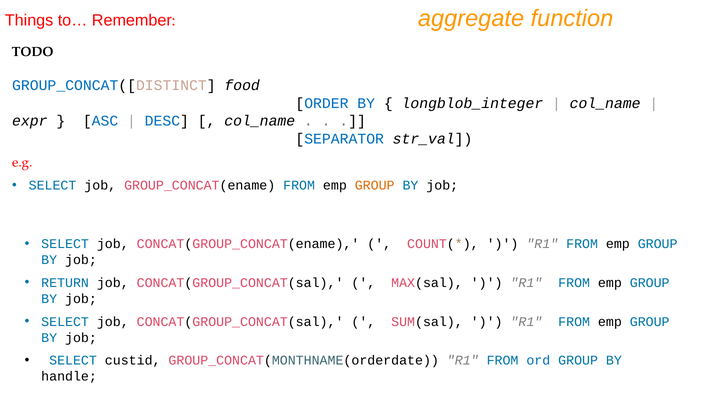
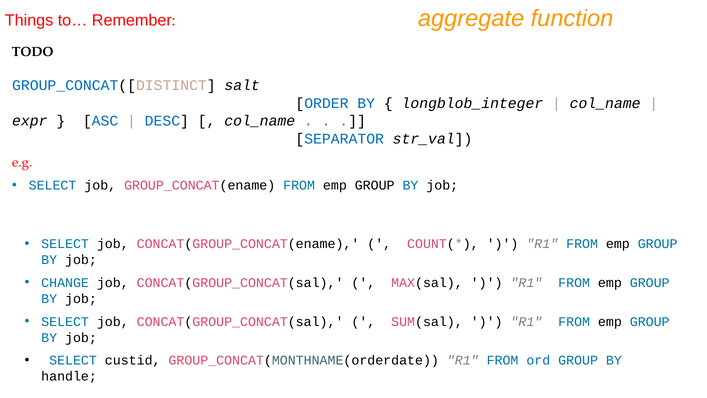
food: food -> salt (242, 86)
GROUP colour: orange -> black (375, 185)
RETURN: RETURN -> CHANGE (65, 283)
